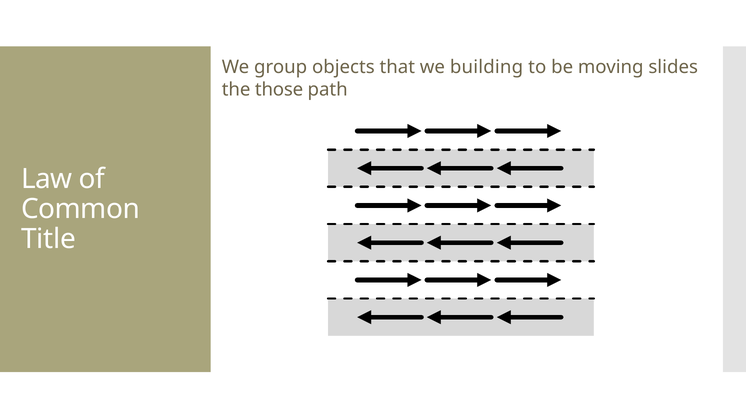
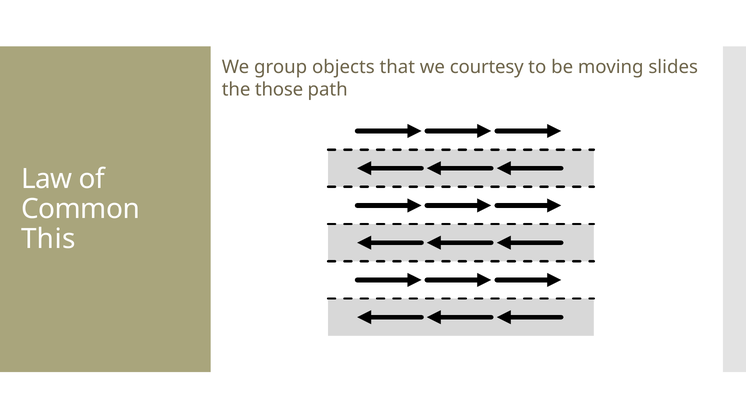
building: building -> courtesy (487, 67)
Title: Title -> This (48, 240)
